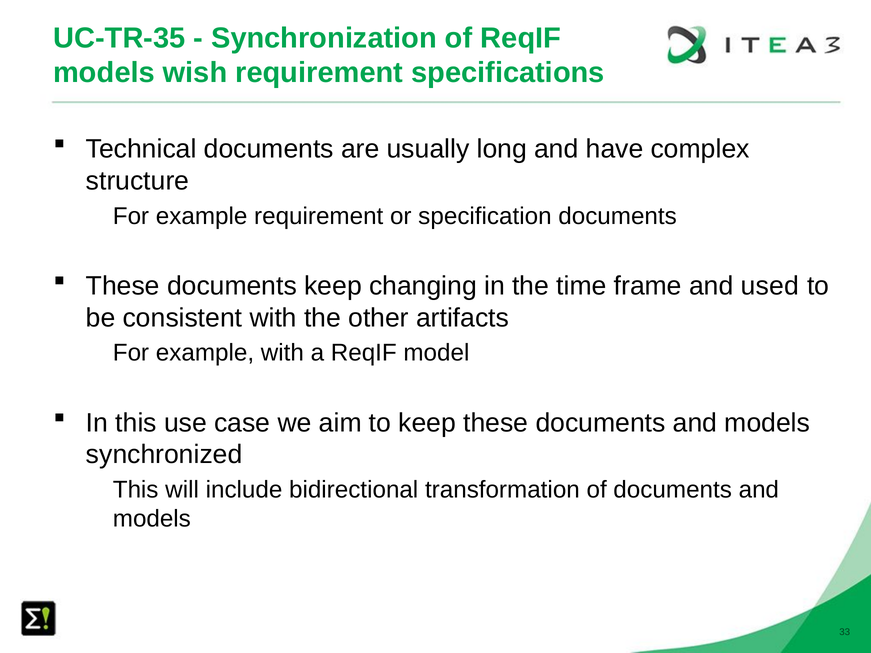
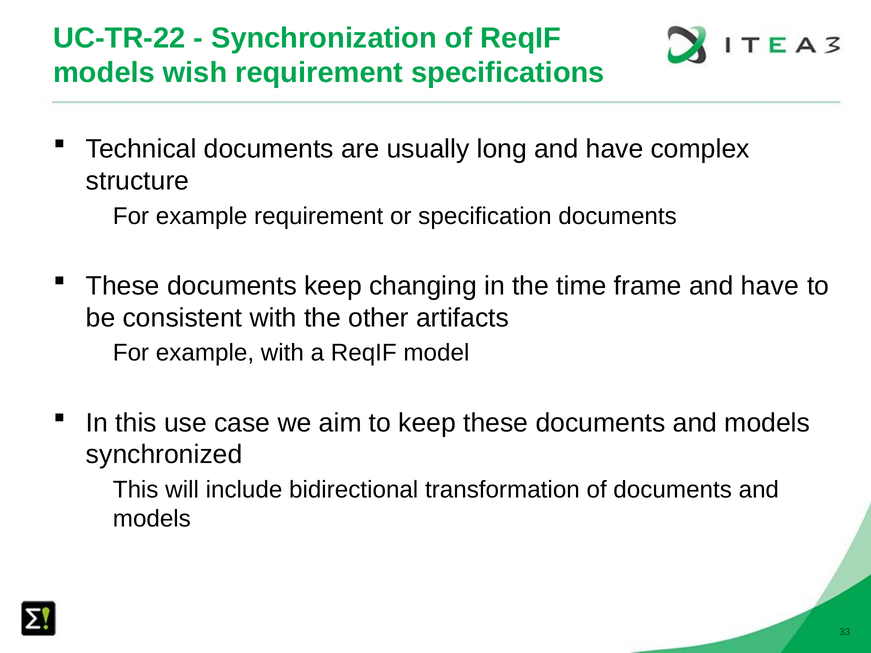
UC-TR-35: UC-TR-35 -> UC-TR-22 (119, 38)
frame and used: used -> have (770, 286)
